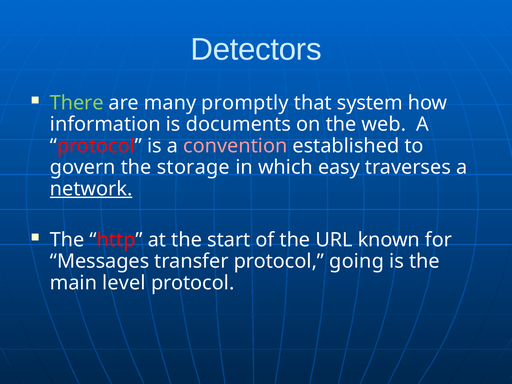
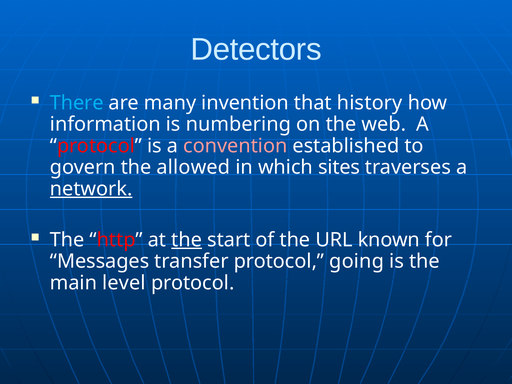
There colour: light green -> light blue (77, 103)
promptly: promptly -> invention (245, 103)
system: system -> history (370, 103)
documents: documents -> numbering (238, 124)
storage: storage -> allowed (193, 167)
easy: easy -> sites (339, 167)
the underline: none -> present (187, 240)
